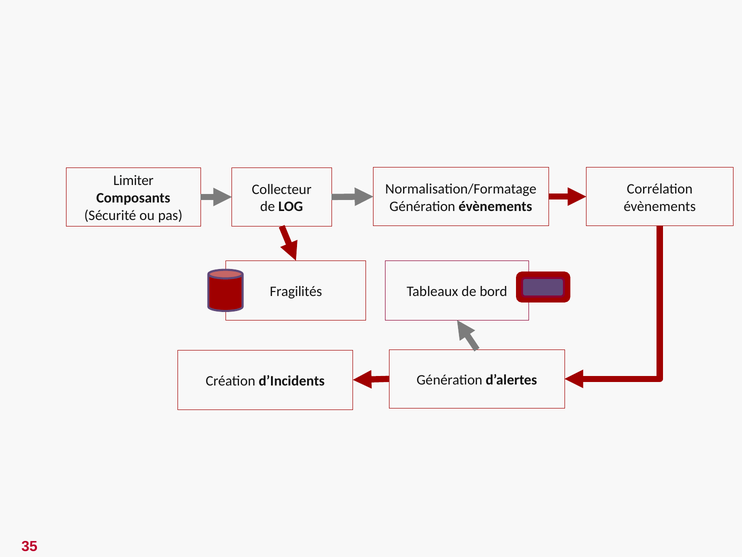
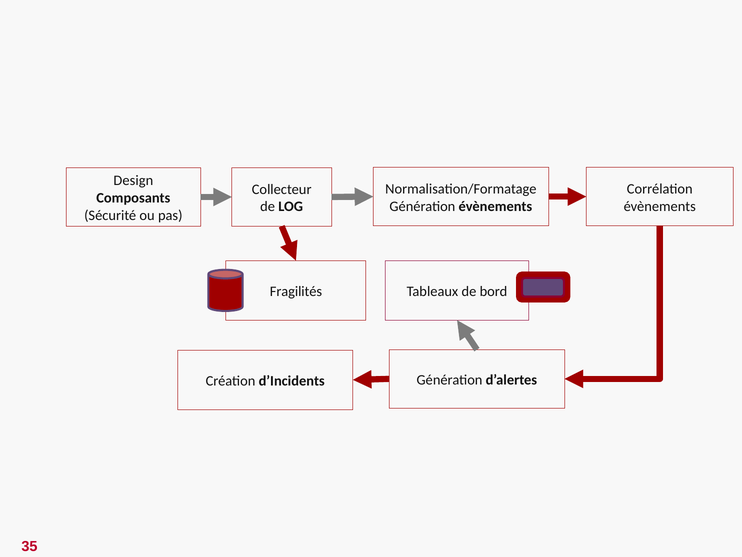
Limiter: Limiter -> Design (133, 180)
